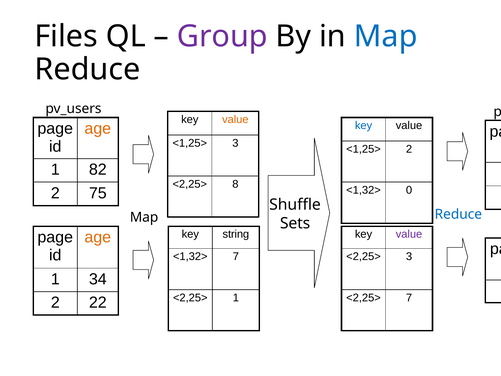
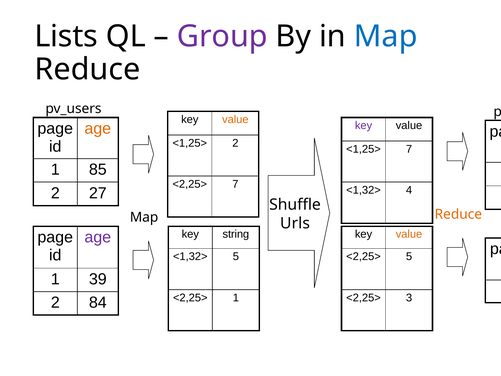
Files: Files -> Lists (66, 36)
key colour: blue -> purple (364, 126)
<1,25> 3: 3 -> 2 (235, 143)
<1,25> 2: 2 -> 7 (409, 149)
82: 82 -> 85 (98, 170)
<2,25> 8: 8 -> 7 (235, 184)
0: 0 -> 4 (409, 190)
75: 75 -> 27 (98, 193)
Reduce colour: blue -> orange (458, 214)
Sets: Sets -> Urls (295, 223)
value colour: purple -> orange (409, 234)
age colour: orange -> purple (98, 237)
<1,32> 7: 7 -> 5 (236, 256)
<2,25> 3: 3 -> 5 (409, 256)
34: 34 -> 39 (98, 279)
<2,25> 7: 7 -> 3 (409, 298)
22: 22 -> 84 (98, 302)
